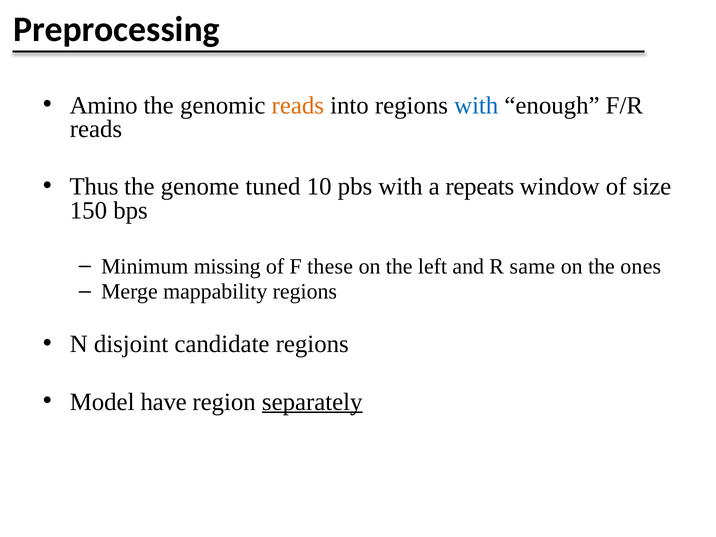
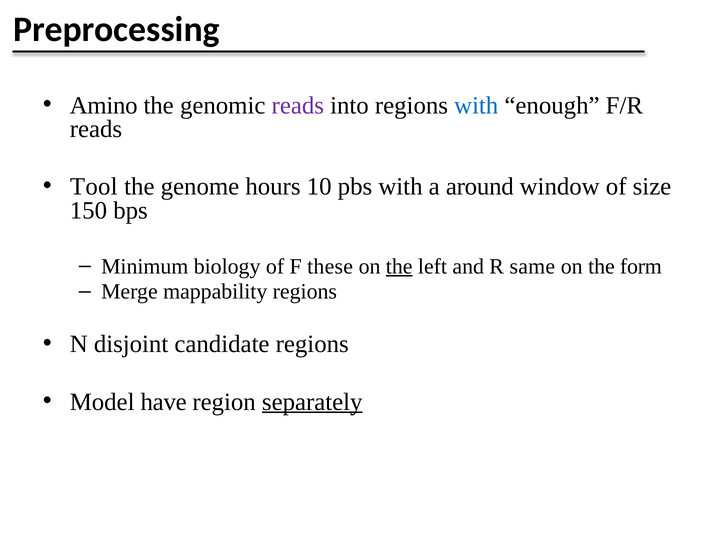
reads colour: orange -> purple (298, 105)
Thus: Thus -> Tool (94, 187)
tuned: tuned -> hours (273, 187)
repeats: repeats -> around (480, 187)
missing: missing -> biology (227, 266)
the underline: none -> present (399, 266)
ones: ones -> form (641, 266)
